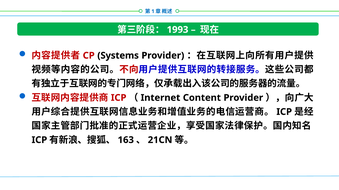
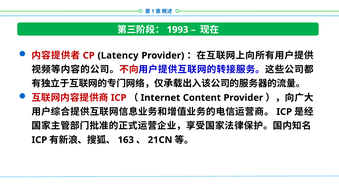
Systems: Systems -> Latency (118, 56)
